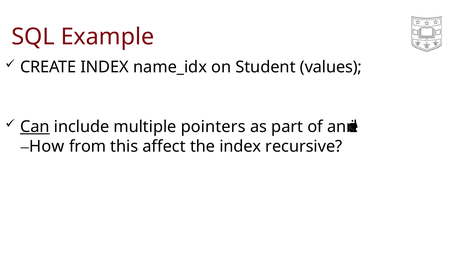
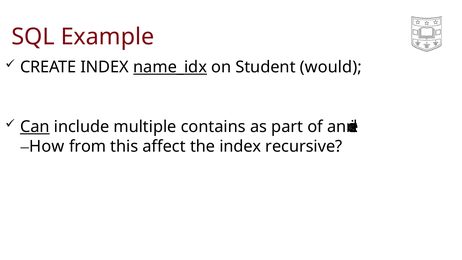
name_idx underline: none -> present (170, 67)
values: values -> would (331, 67)
pointers: pointers -> contains (213, 127)
